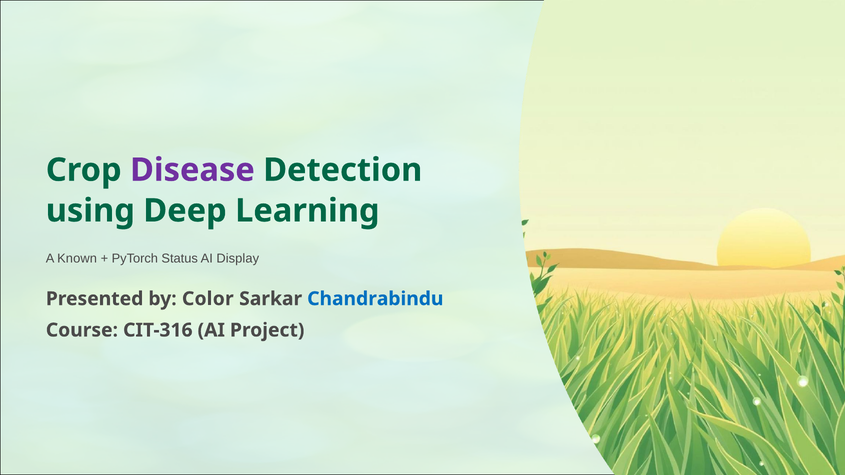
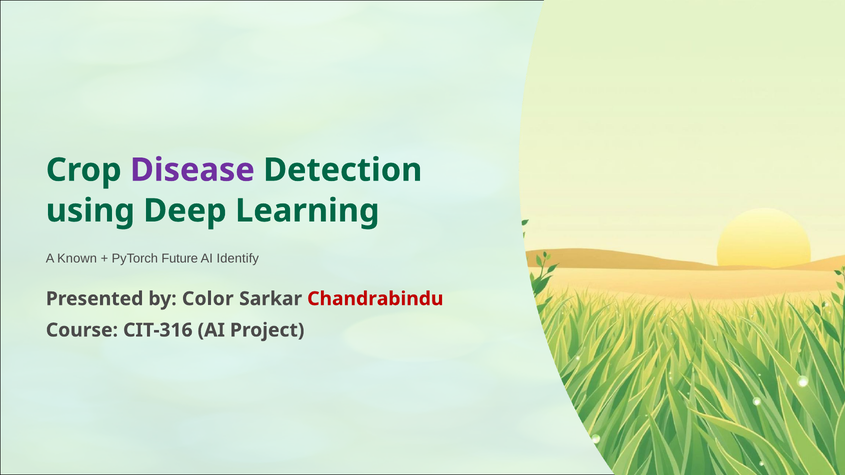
Status: Status -> Future (180, 259)
Display: Display -> Identify (238, 259)
Chandrabindu colour: blue -> red (375, 299)
